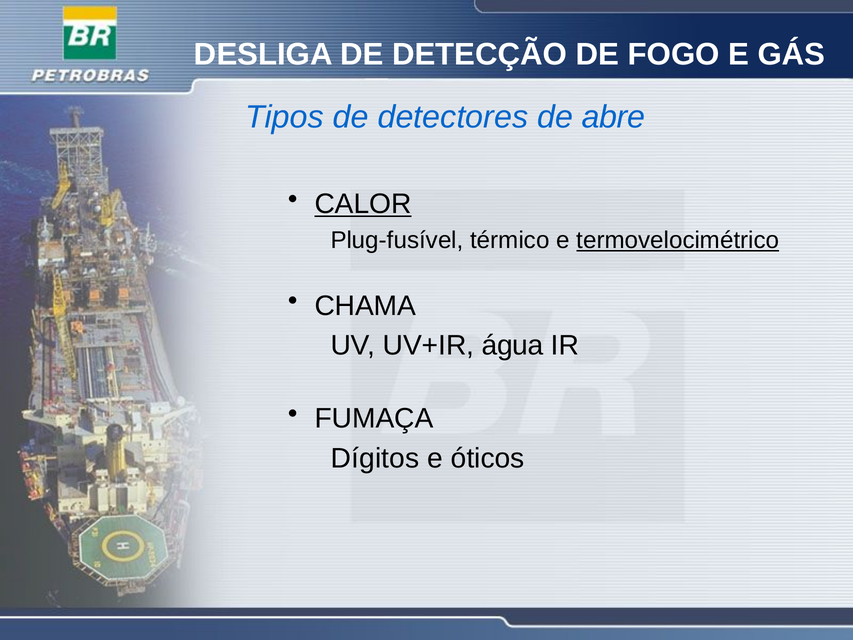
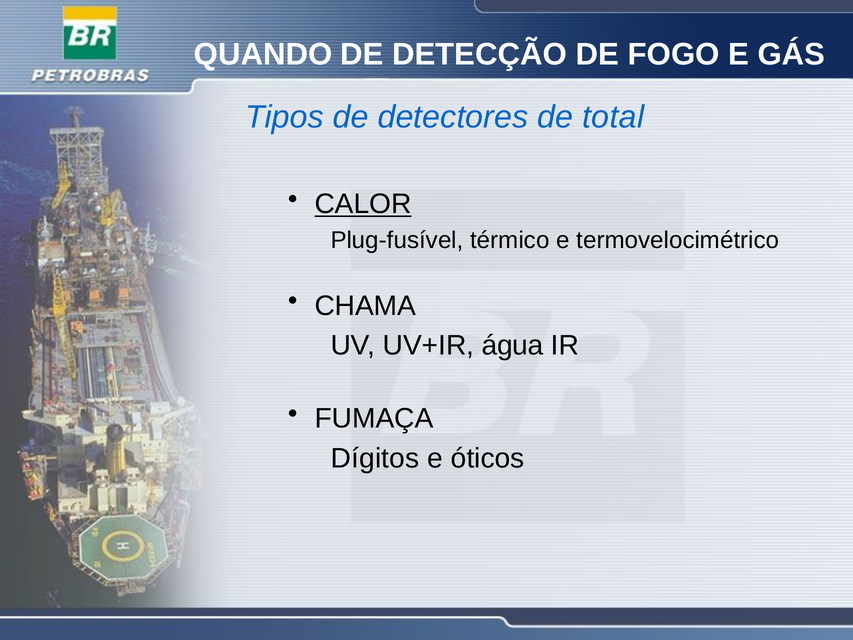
DESLIGA: DESLIGA -> QUANDO (263, 54)
abre: abre -> total (613, 117)
termovelocimétrico underline: present -> none (678, 240)
